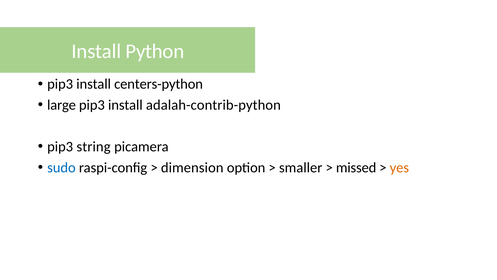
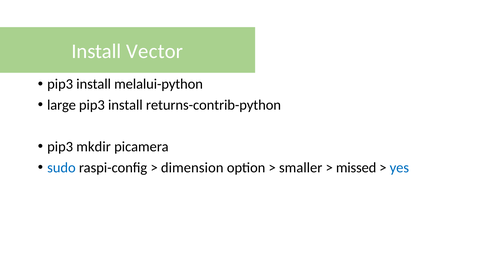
Python: Python -> Vector (155, 51)
centers-python: centers-python -> melalui-python (159, 84)
adalah-contrib-python: adalah-contrib-python -> returns-contrib-python (213, 105)
string: string -> mkdir (94, 147)
yes colour: orange -> blue (399, 167)
